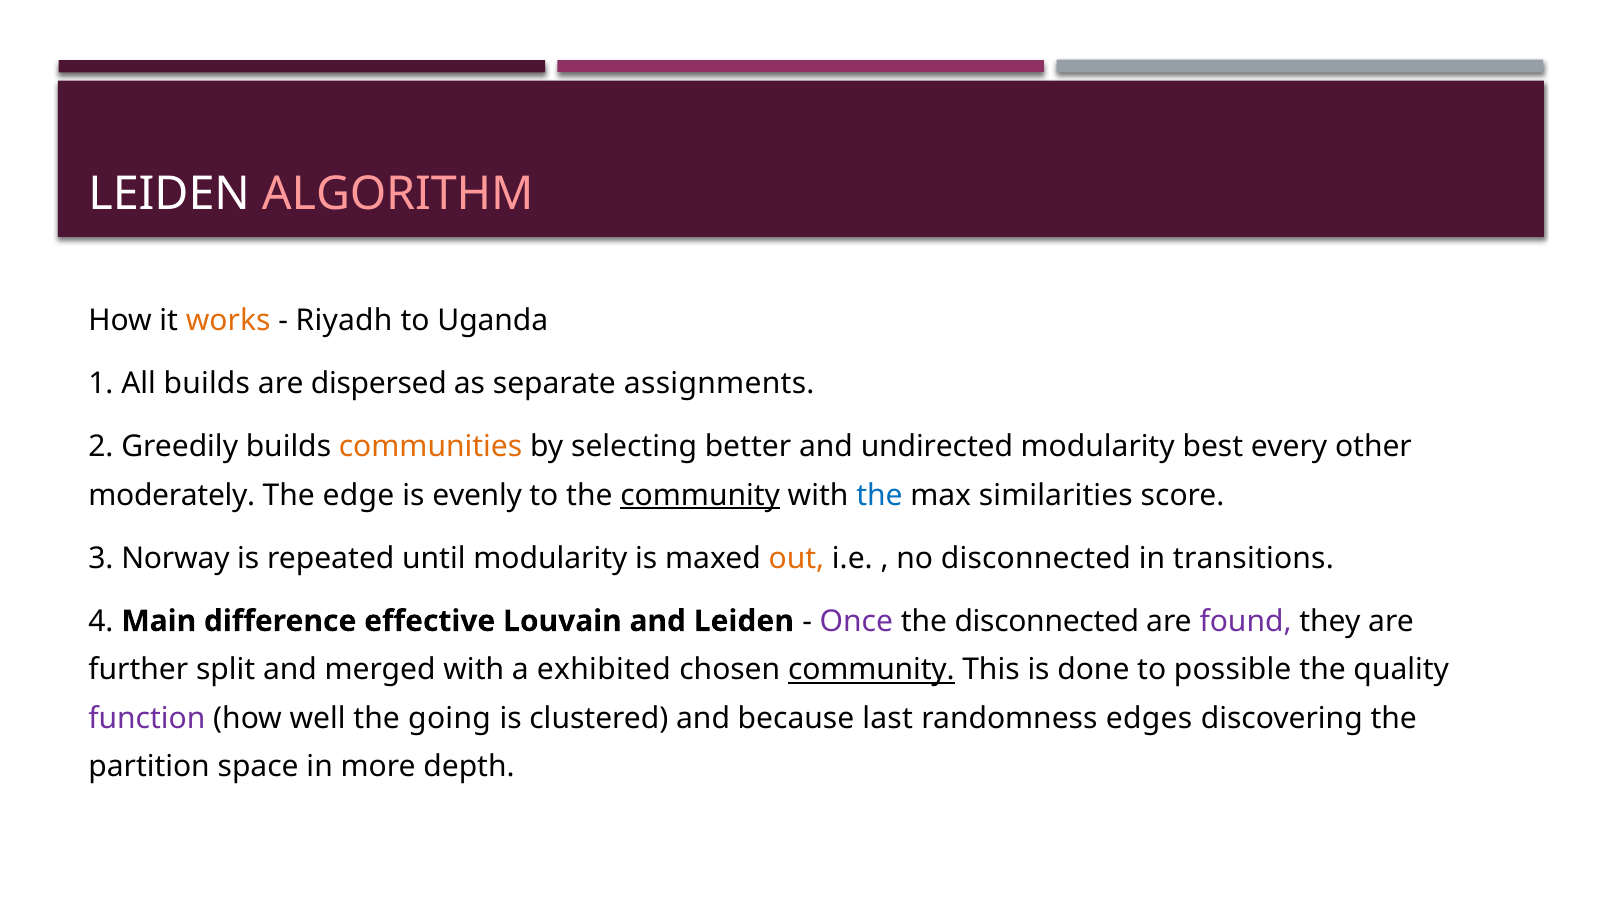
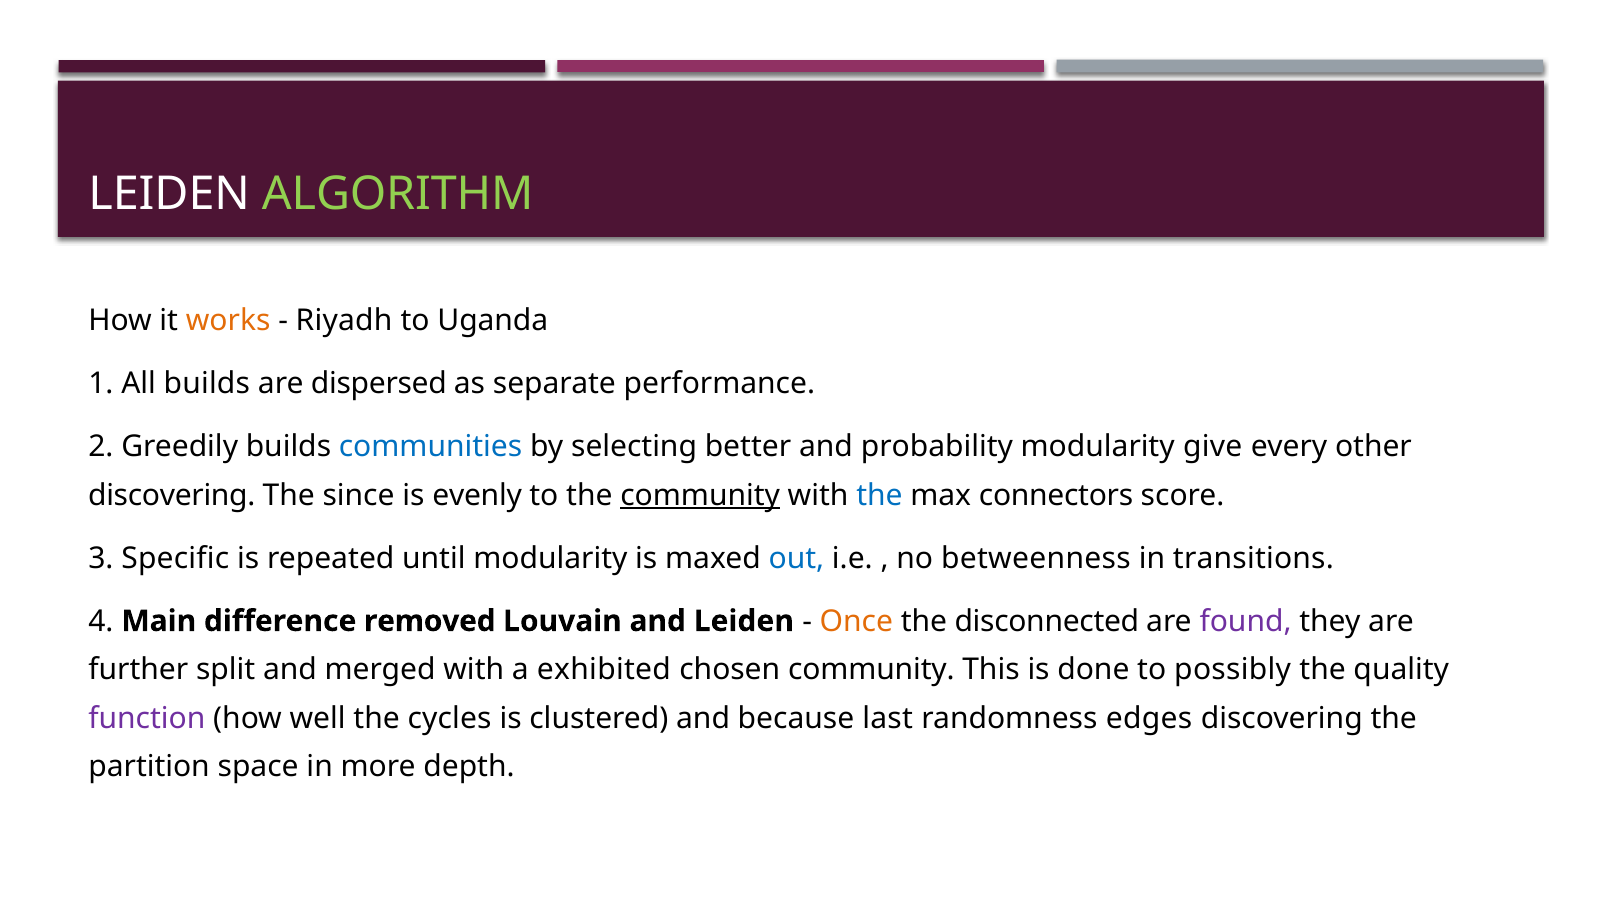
ALGORITHM colour: pink -> light green (398, 195)
assignments: assignments -> performance (719, 384)
communities colour: orange -> blue (431, 447)
undirected: undirected -> probability (937, 447)
best: best -> give (1213, 447)
moderately: moderately -> discovering (172, 495)
edge: edge -> since (359, 495)
similarities: similarities -> connectors (1056, 495)
Norway: Norway -> Specific (175, 558)
out colour: orange -> blue (796, 558)
no disconnected: disconnected -> betweenness (1036, 558)
effective: effective -> removed (430, 621)
Once colour: purple -> orange (856, 621)
community underline: present -> none (871, 670)
possible: possible -> possibly (1233, 670)
going: going -> cycles (450, 718)
